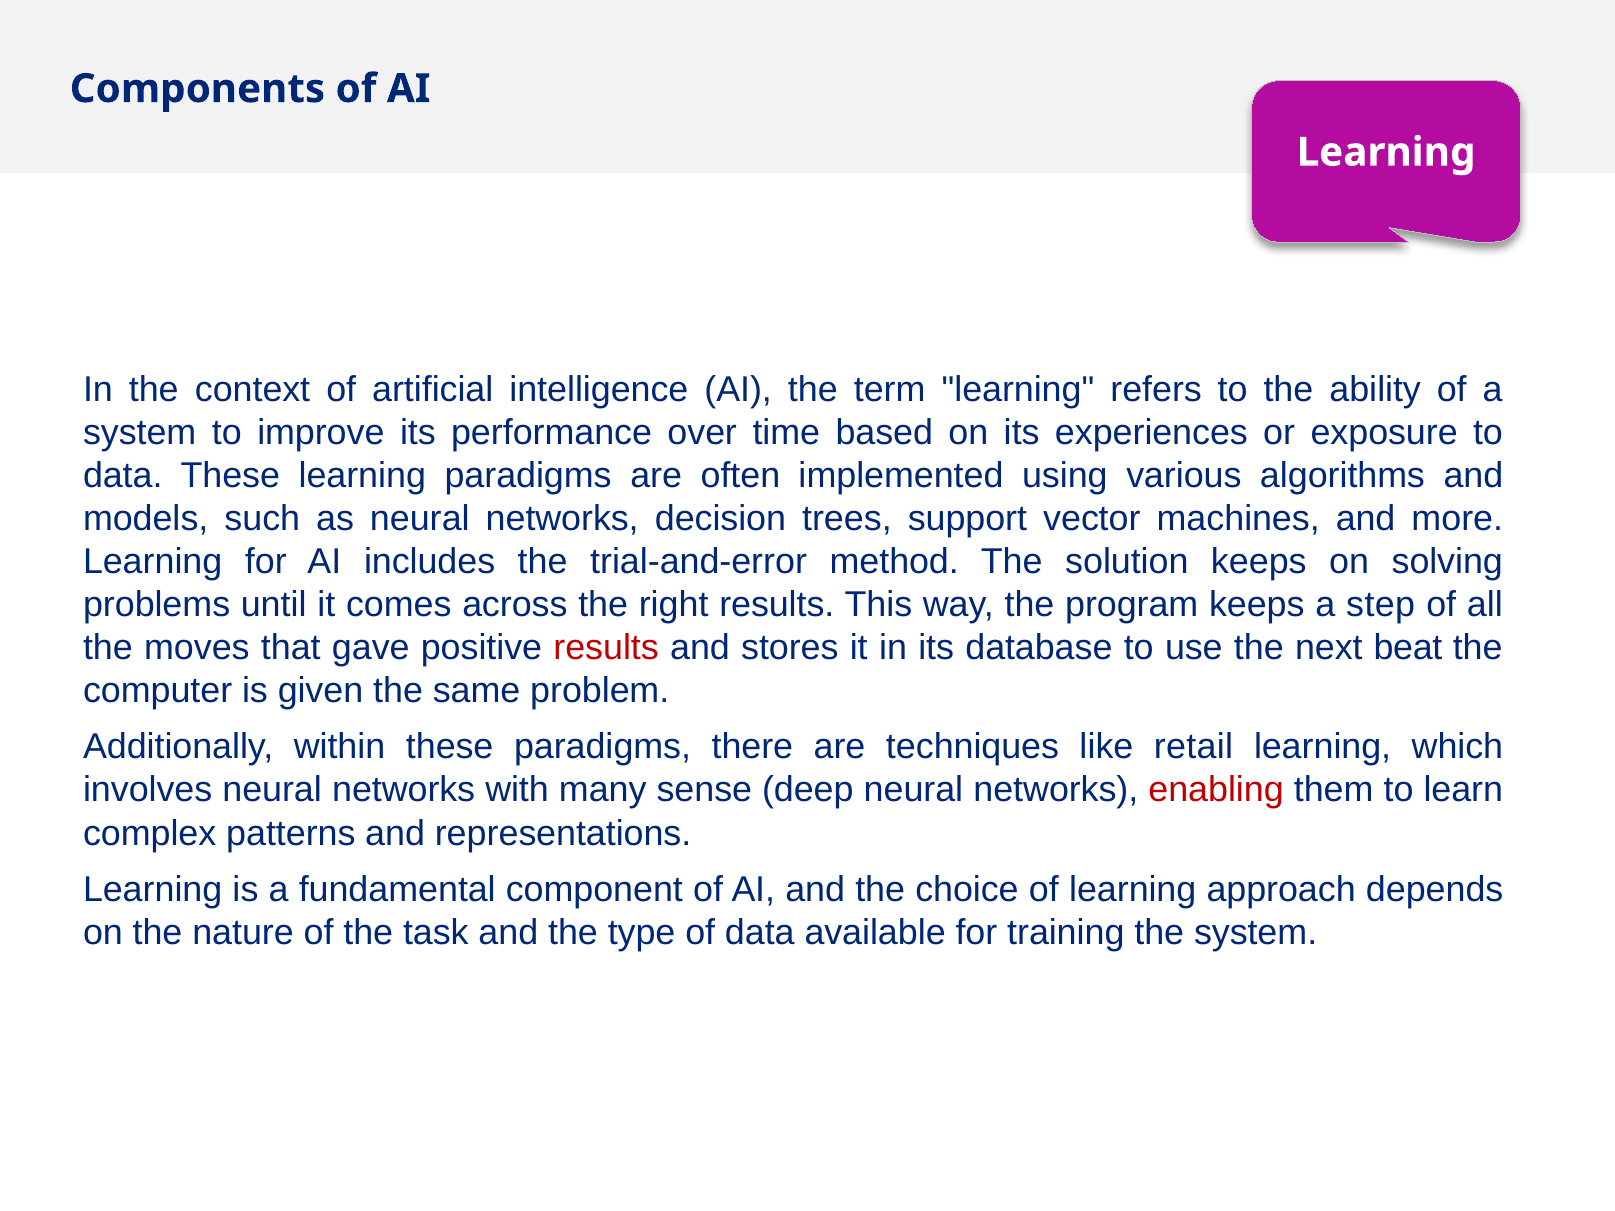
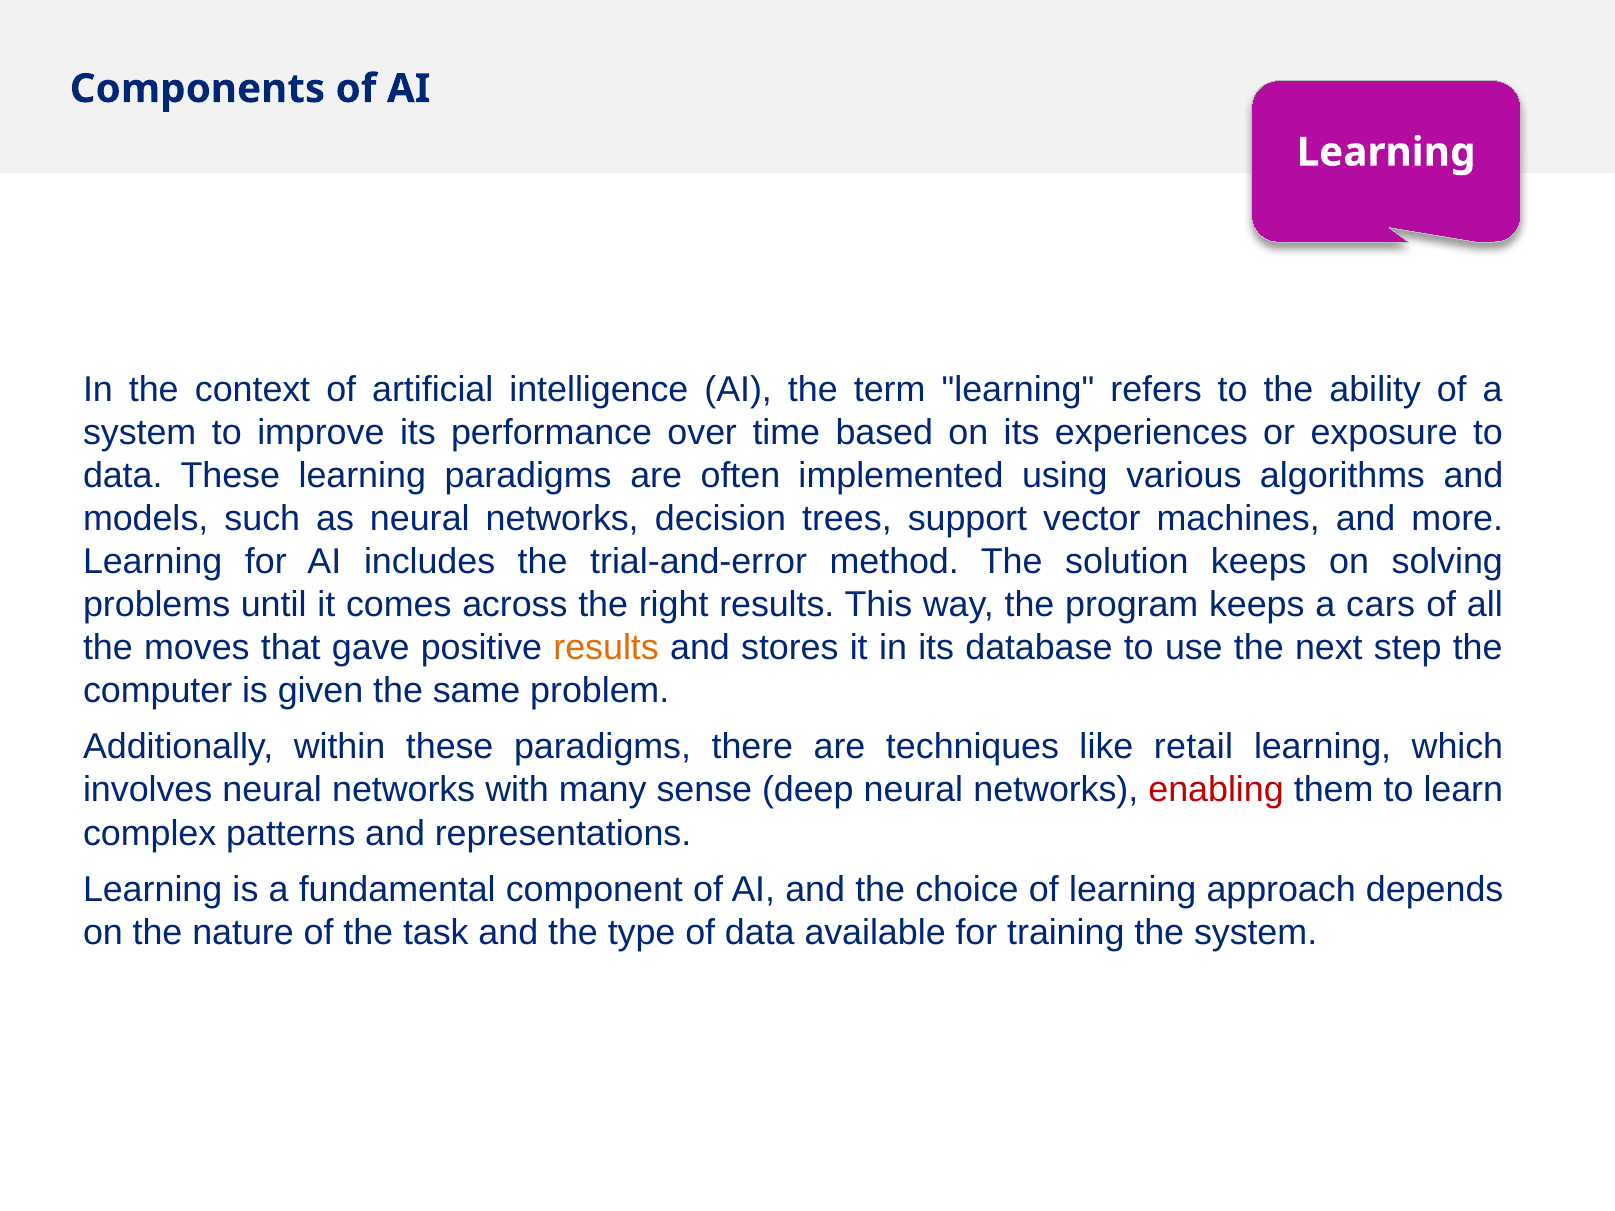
step: step -> cars (1381, 605)
results colour: red -> orange (606, 648)
beat: beat -> step (1408, 648)
